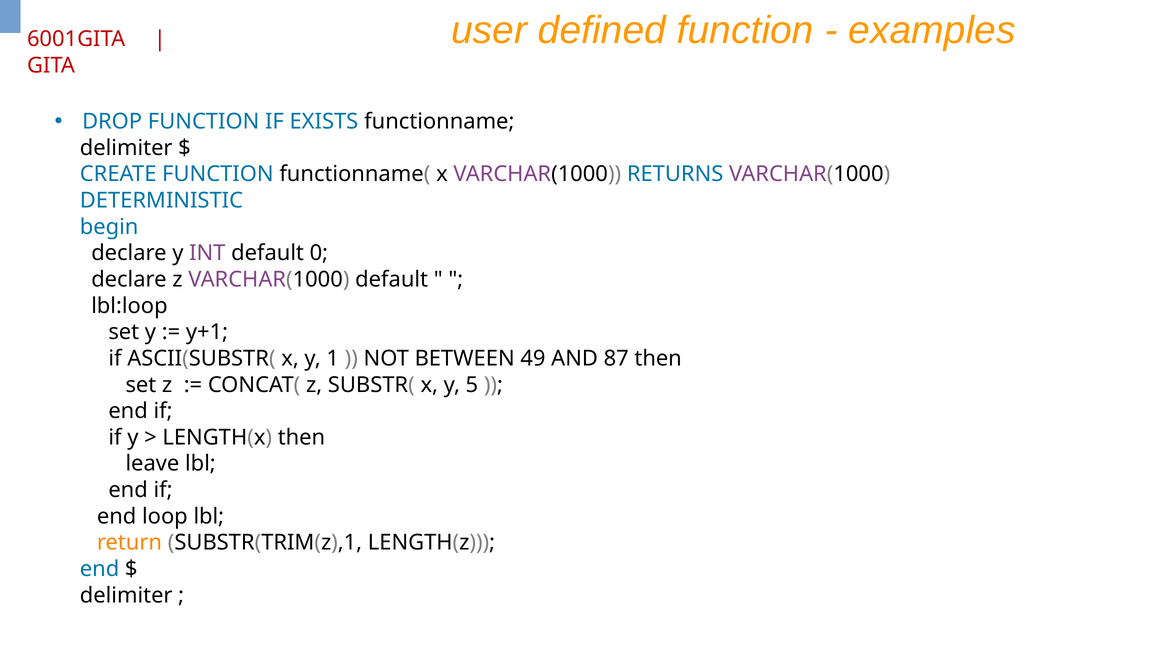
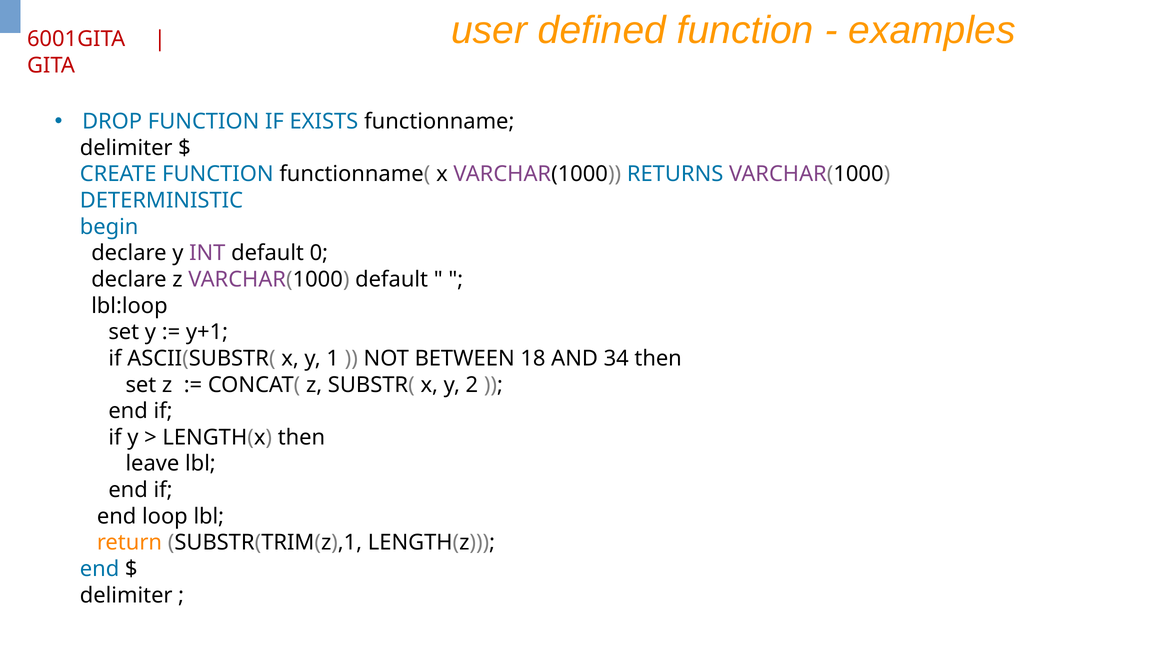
49: 49 -> 18 (533, 359)
87: 87 -> 34 (616, 359)
5: 5 -> 2 (472, 385)
